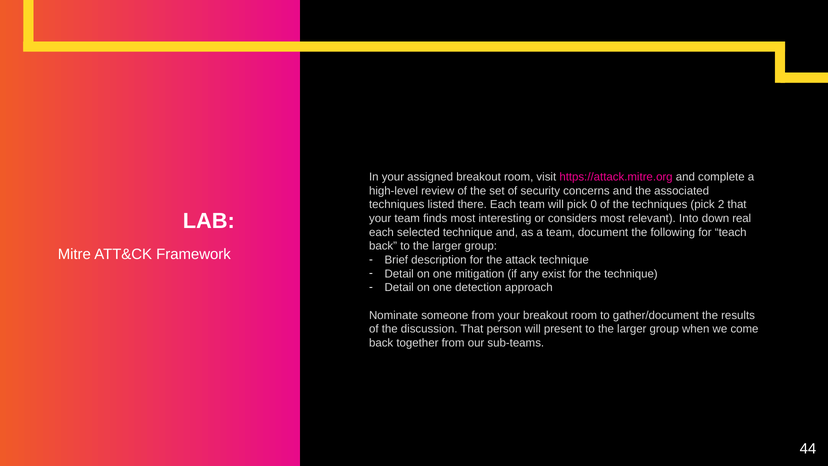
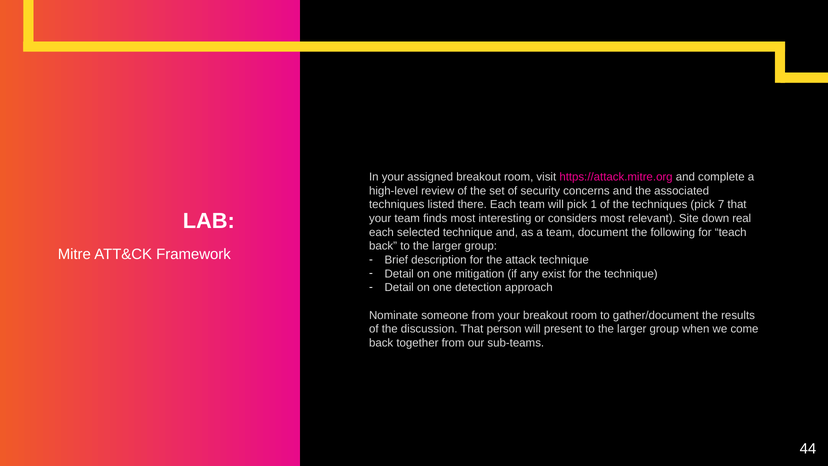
0: 0 -> 1 (594, 205)
2: 2 -> 7 (721, 205)
Into: Into -> Site (689, 218)
